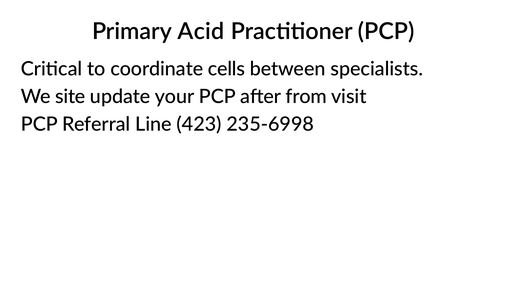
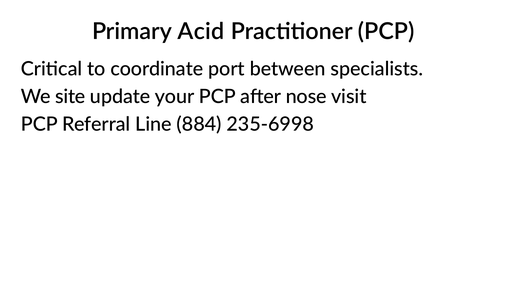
cells: cells -> port (226, 69)
from: from -> nose (306, 97)
423: 423 -> 884 (199, 124)
